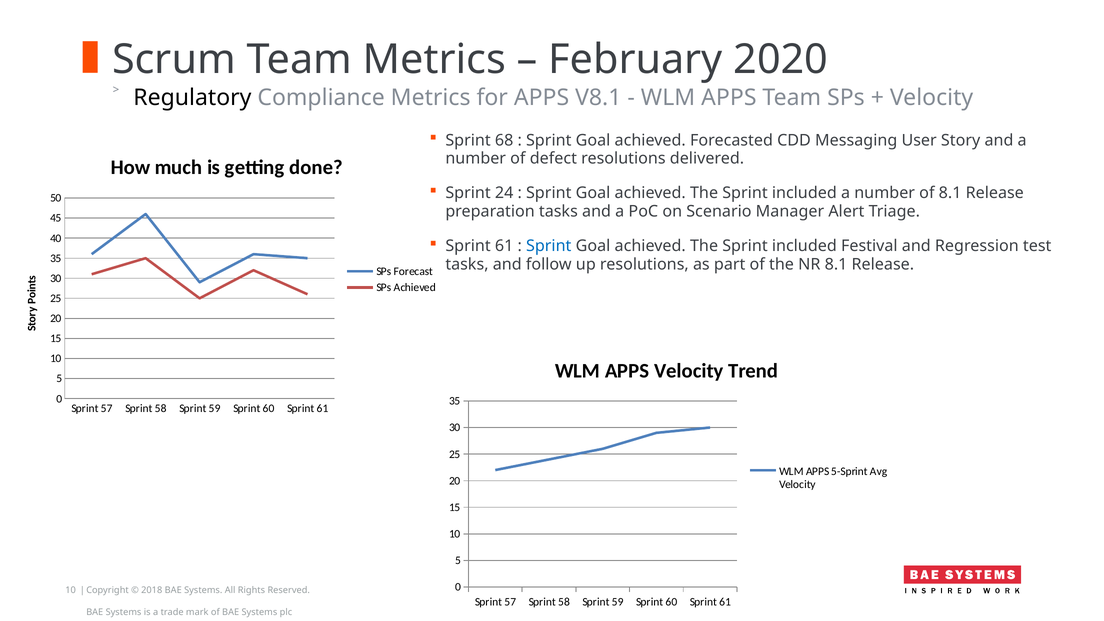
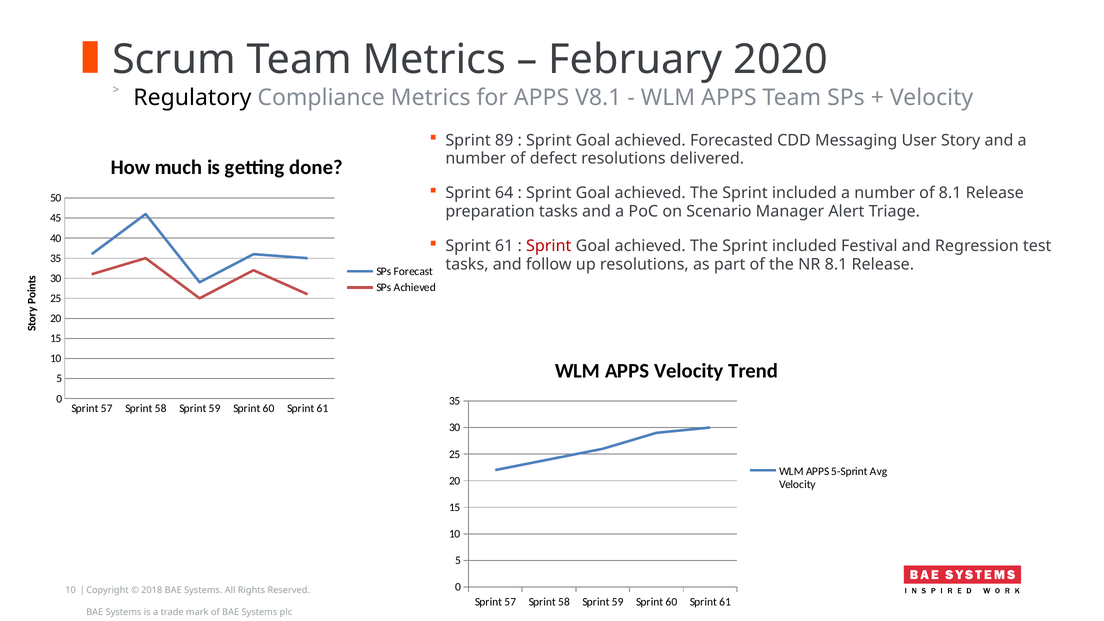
68: 68 -> 89 (504, 140)
24: 24 -> 64 (504, 193)
Sprint colour: blue -> red (549, 246)
